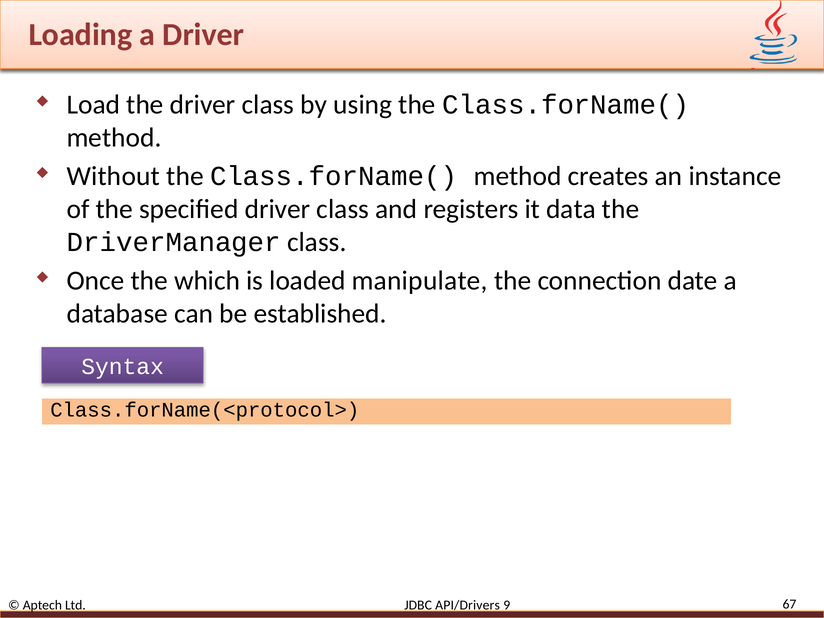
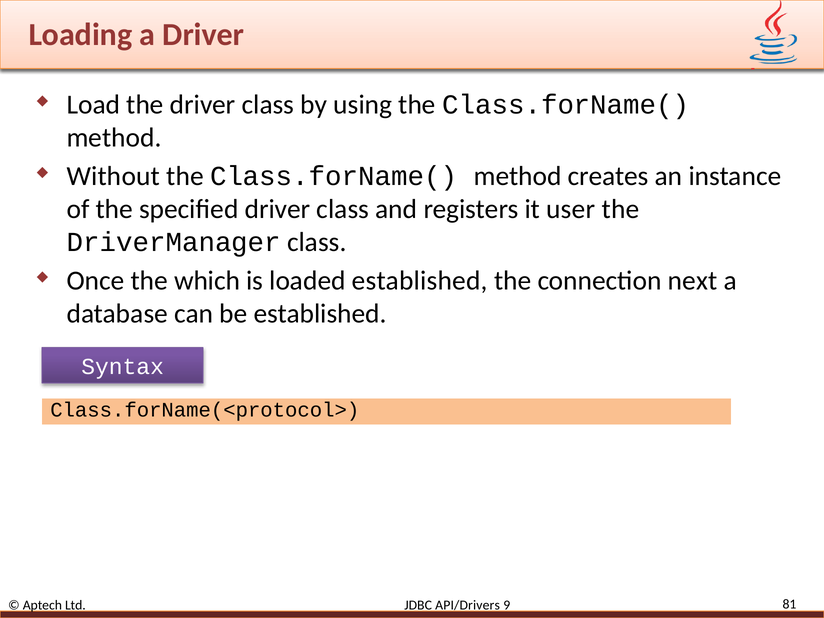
data: data -> user (571, 209)
loaded manipulate: manipulate -> established (420, 281)
date: date -> next (693, 281)
67: 67 -> 81 (789, 604)
